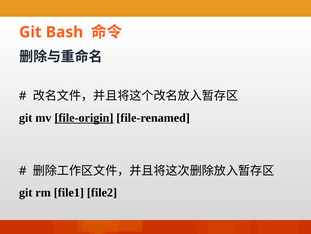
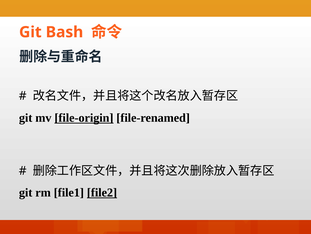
file2 underline: none -> present (102, 192)
